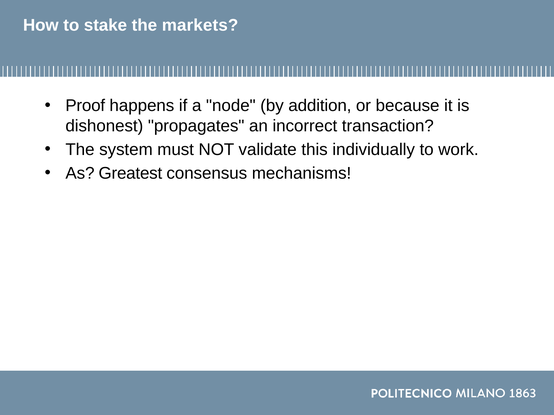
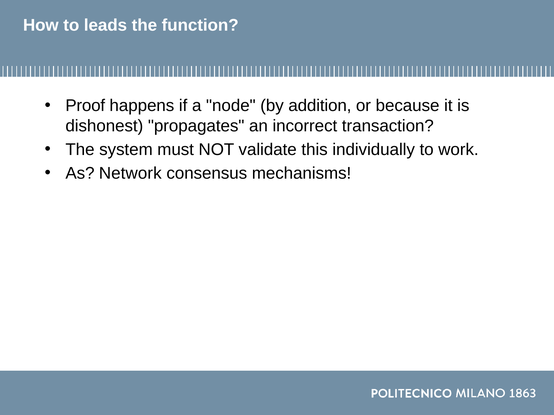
stake: stake -> leads (105, 25)
markets: markets -> function (200, 25)
Greatest: Greatest -> Network (130, 174)
